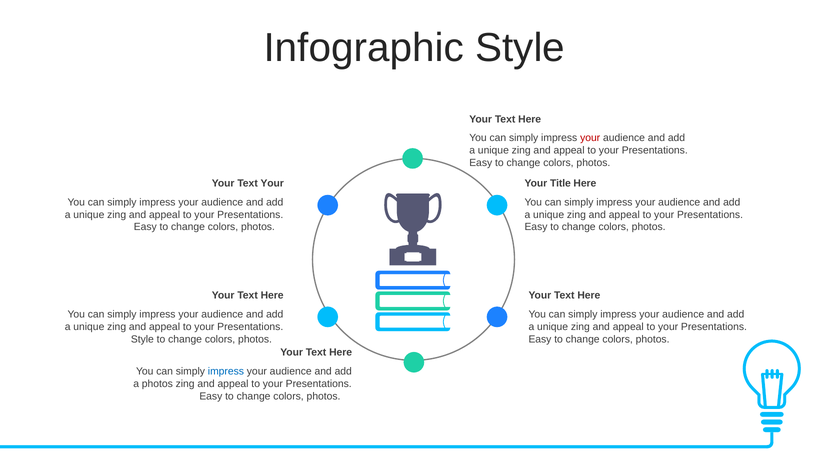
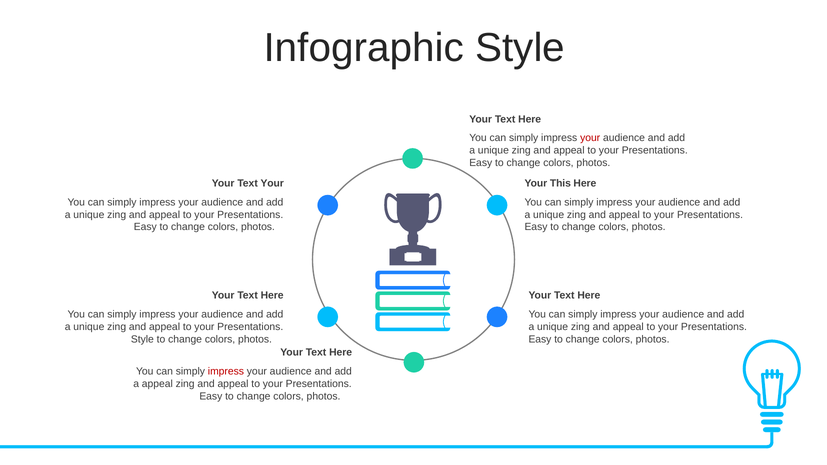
Title: Title -> This (560, 184)
impress colour: blue -> red (226, 371)
a photos: photos -> appeal (157, 384)
